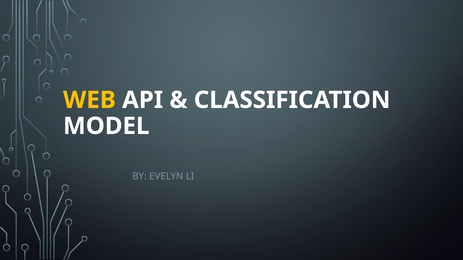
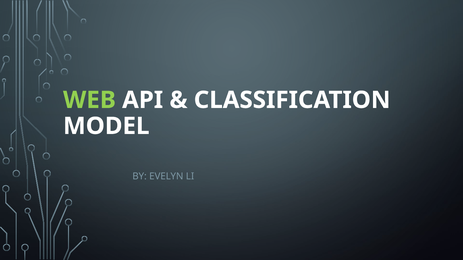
WEB colour: yellow -> light green (89, 100)
